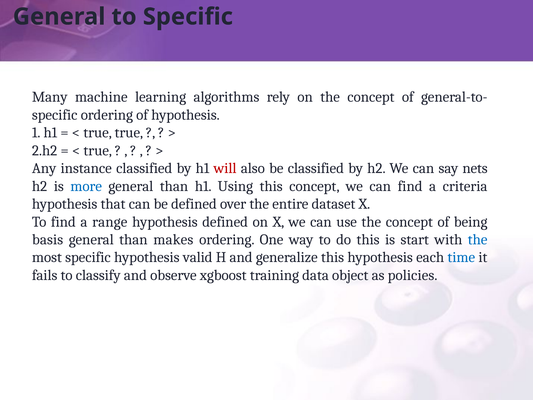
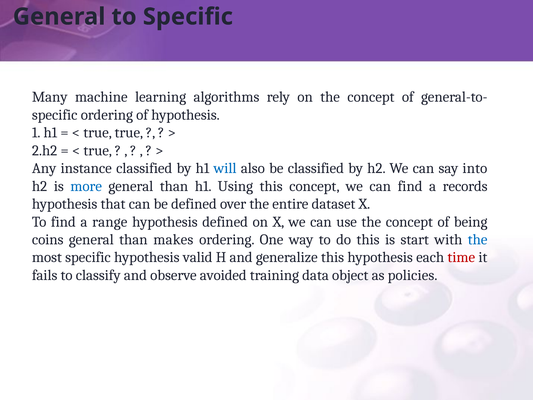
will colour: red -> blue (225, 168)
nets: nets -> into (475, 168)
criteria: criteria -> records (465, 186)
basis: basis -> coins (48, 240)
time colour: blue -> red (461, 258)
xgboost: xgboost -> avoided (223, 275)
